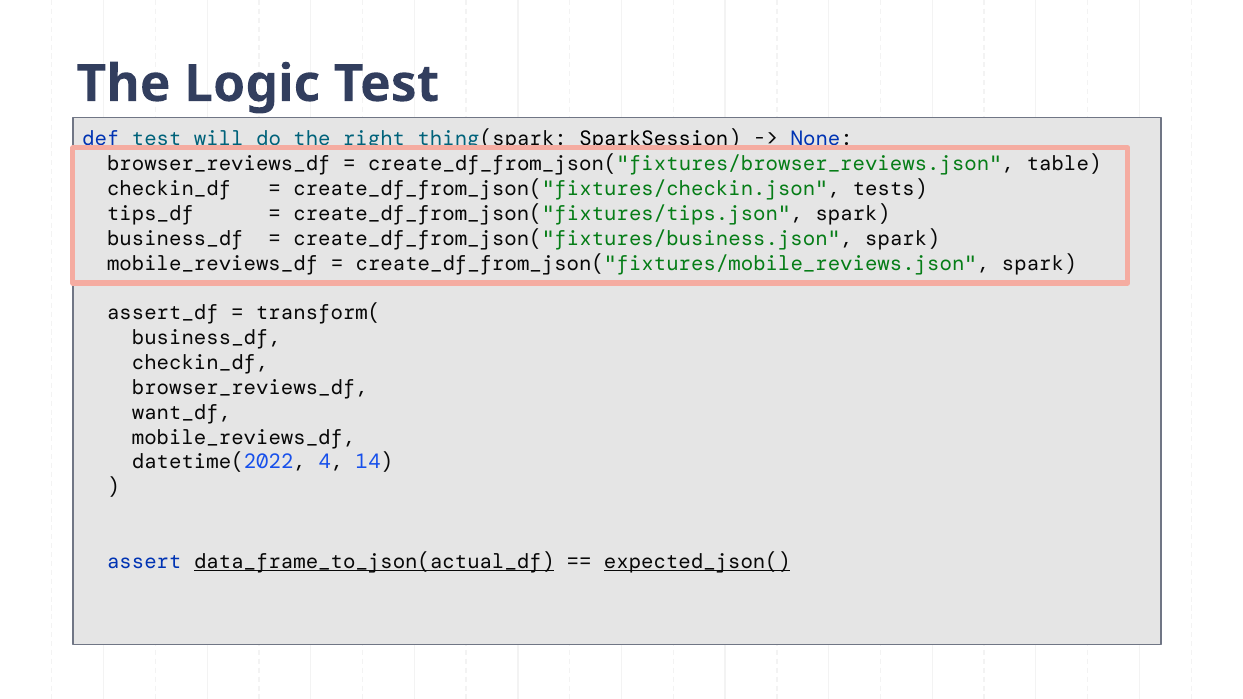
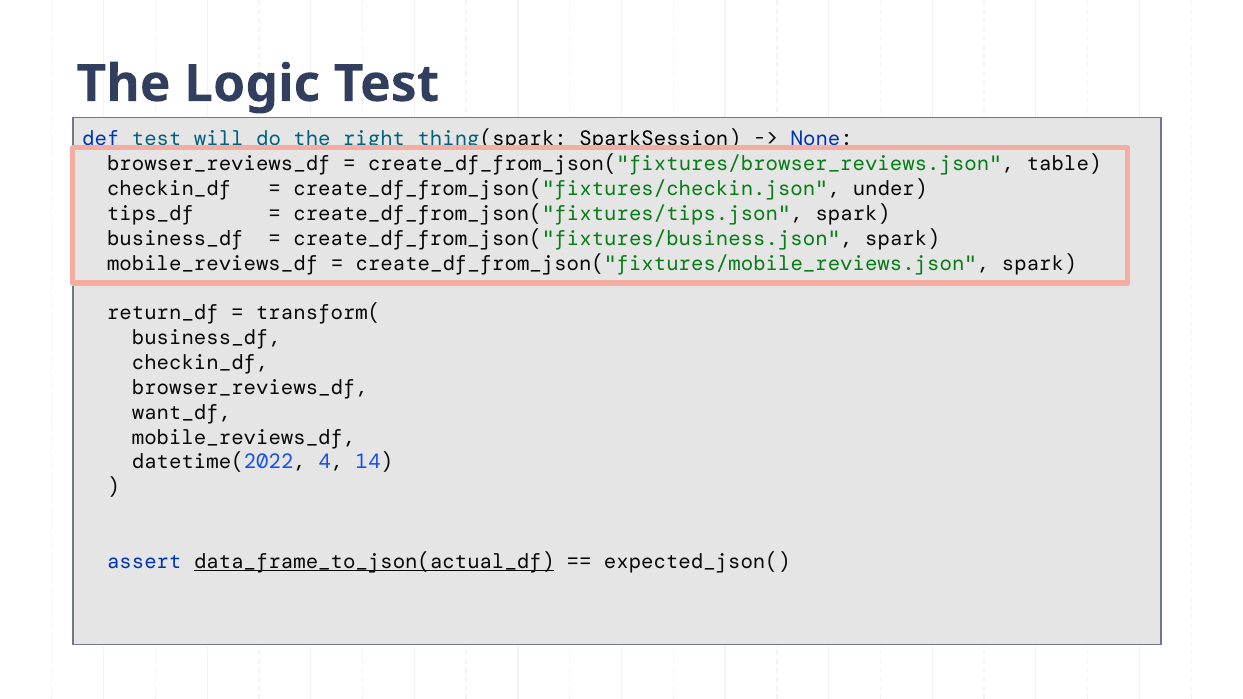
tests: tests -> under (890, 189)
assert_df: assert_df -> return_df (163, 313)
expected_json( underline: present -> none (697, 562)
